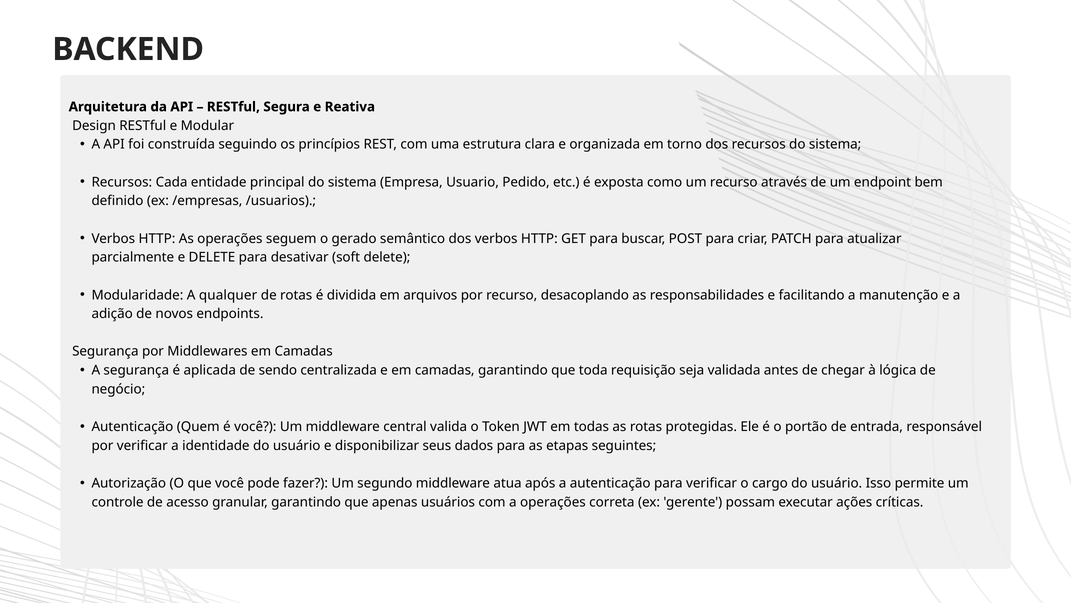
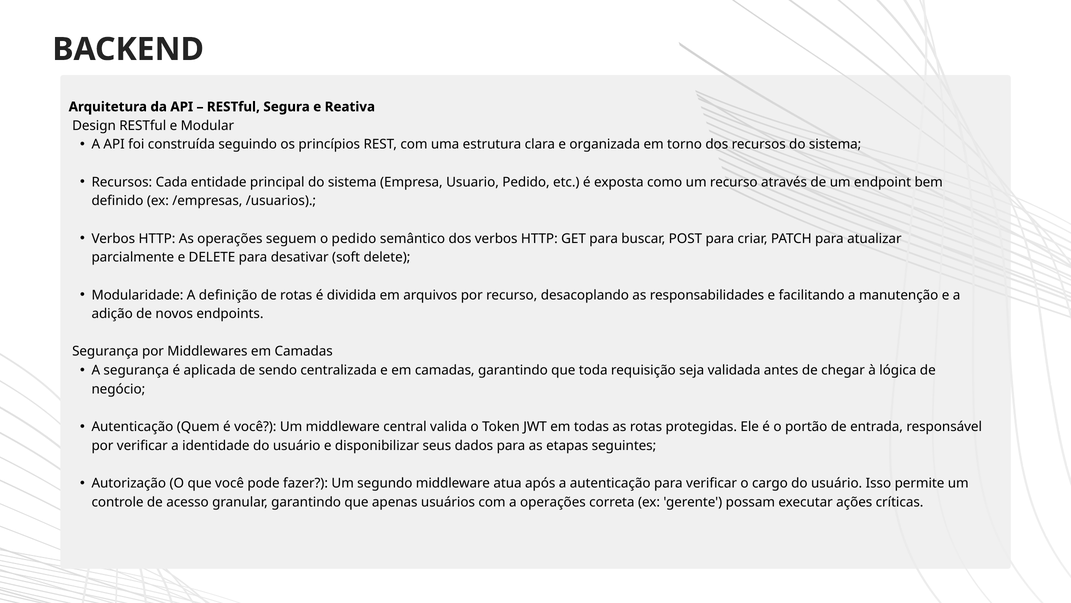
o gerado: gerado -> pedido (354, 238)
qualquer: qualquer -> definição (228, 295)
